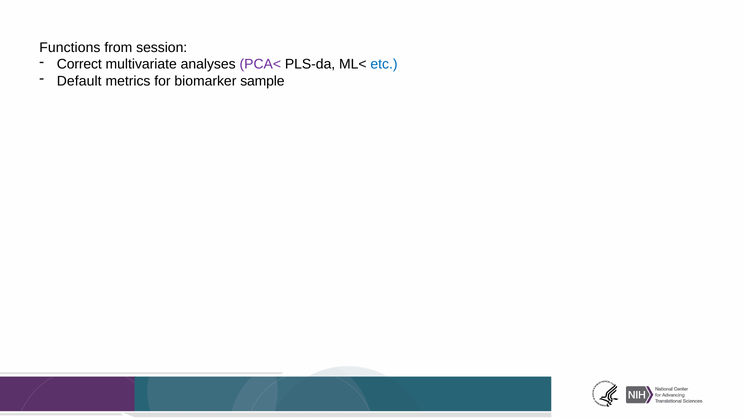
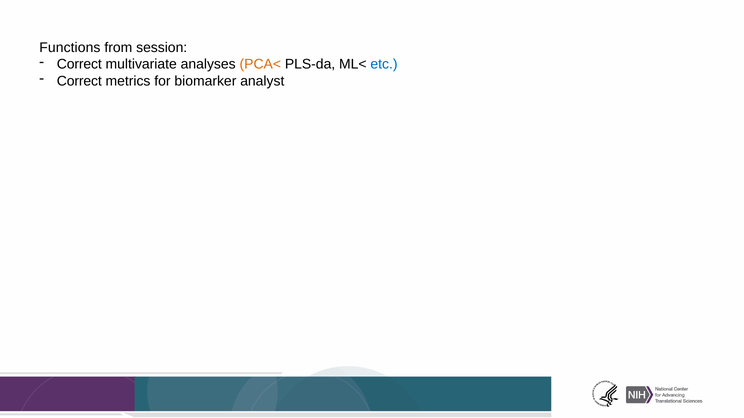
PCA< colour: purple -> orange (260, 64)
Default: Default -> Correct (79, 81)
sample: sample -> analyst (262, 81)
